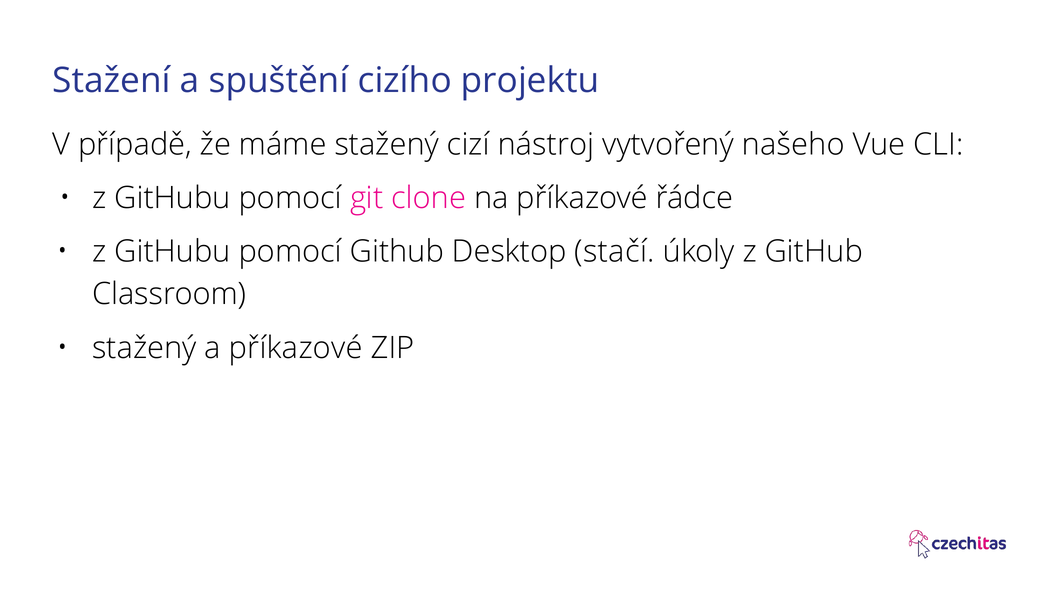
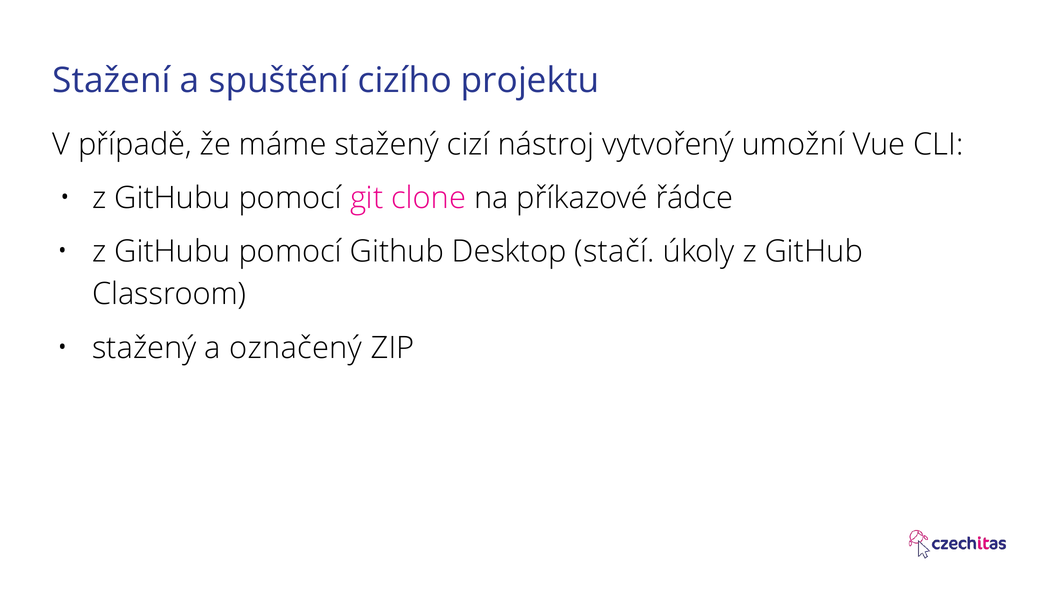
našeho: našeho -> umožní (793, 145)
a příkazové: příkazové -> označený (296, 348)
